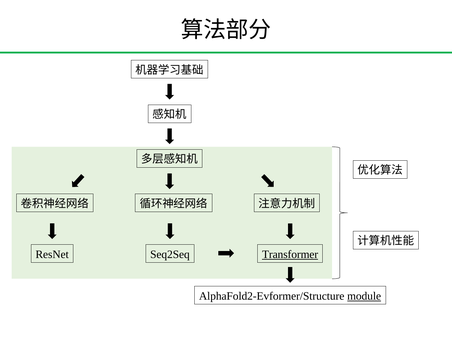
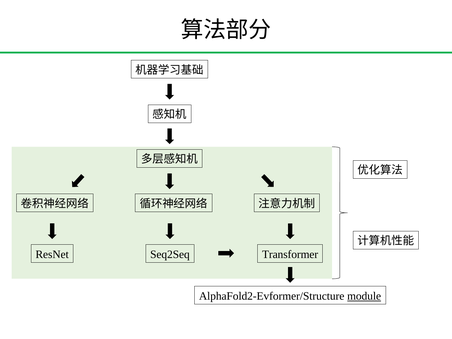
Transformer underline: present -> none (290, 254)
